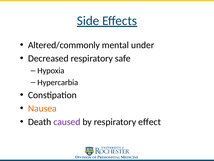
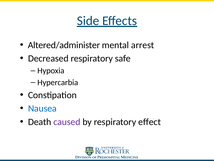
Altered/commonly: Altered/commonly -> Altered/administer (64, 45)
under: under -> arrest (143, 45)
Nausea colour: orange -> blue (42, 108)
